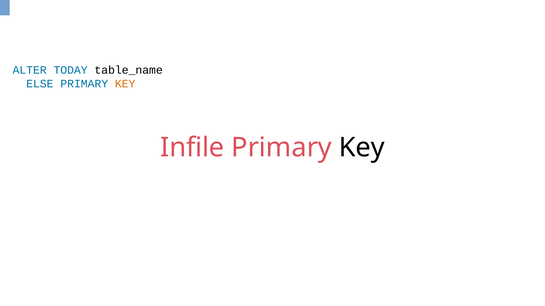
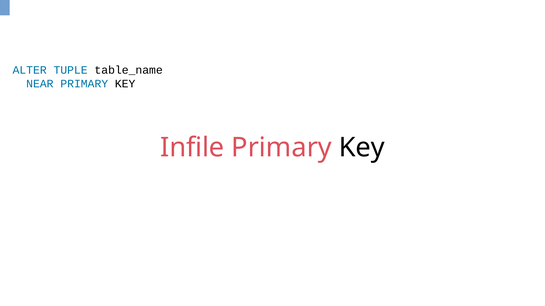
TODAY: TODAY -> TUPLE (71, 70)
ELSE: ELSE -> NEAR (40, 84)
KEY colour: orange -> black (125, 84)
